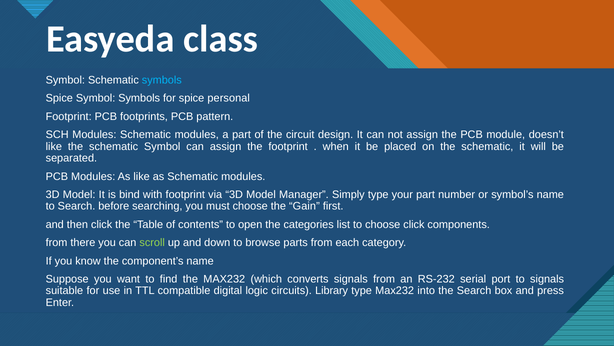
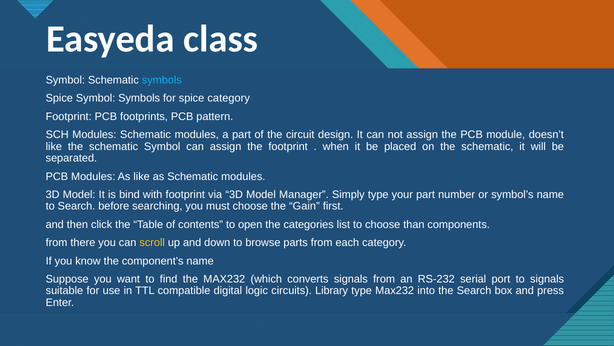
spice personal: personal -> category (229, 98)
choose click: click -> than (414, 224)
scroll colour: light green -> yellow (152, 242)
